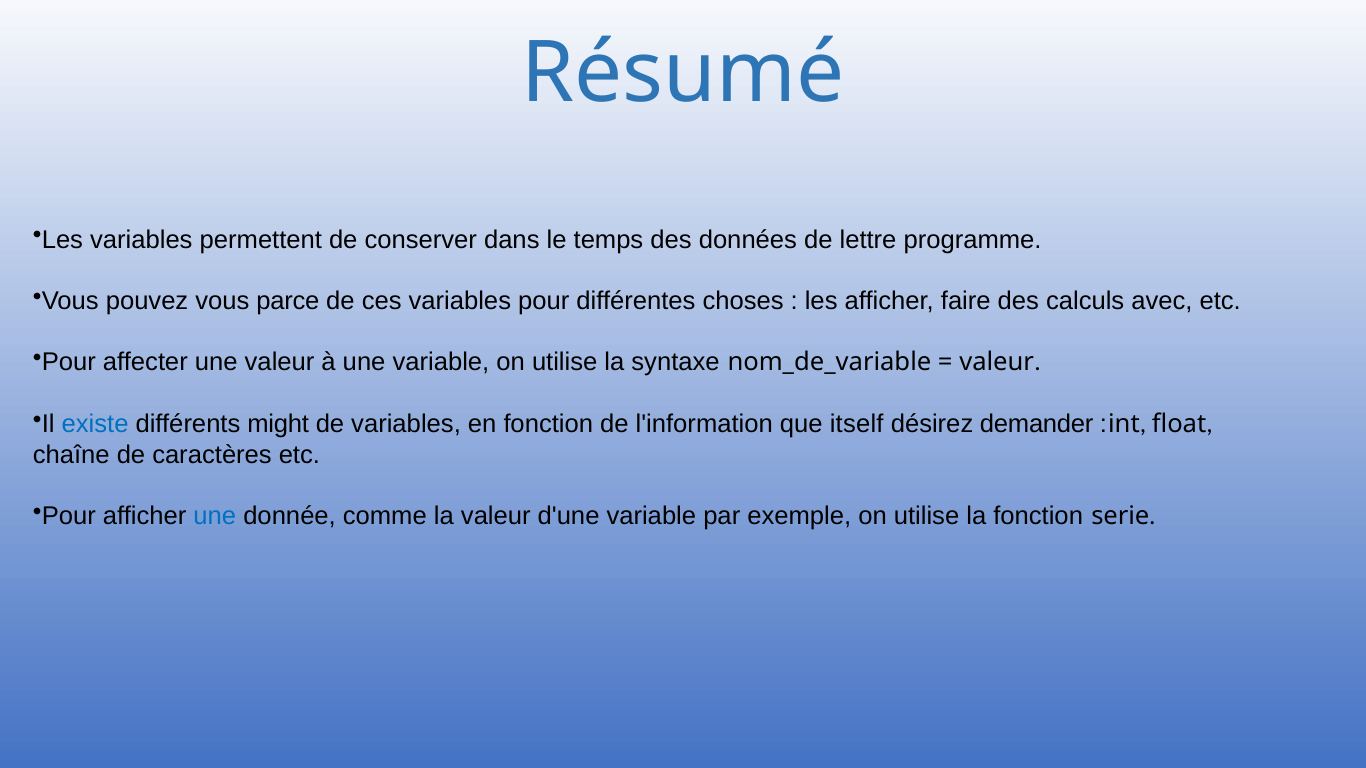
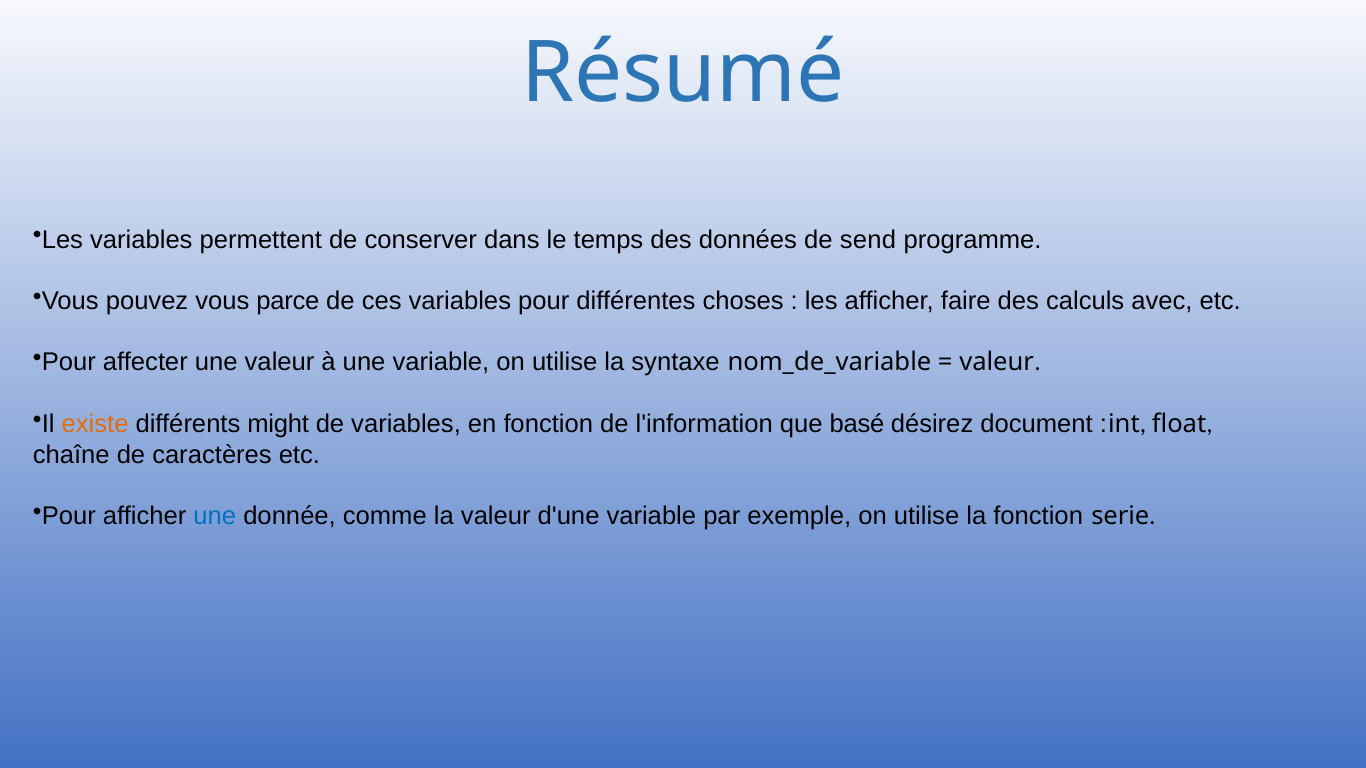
lettre: lettre -> send (868, 240)
existe colour: blue -> orange (95, 424)
itself: itself -> basé (857, 424)
demander: demander -> document (1037, 424)
